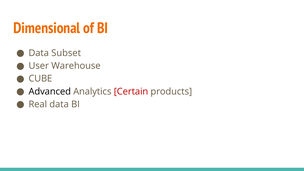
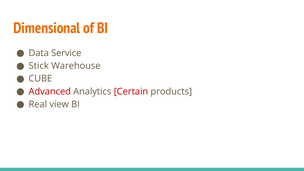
Subset: Subset -> Service (66, 53)
User: User -> Stick (39, 66)
Advanced colour: black -> red (50, 91)
Real data: data -> view (59, 104)
